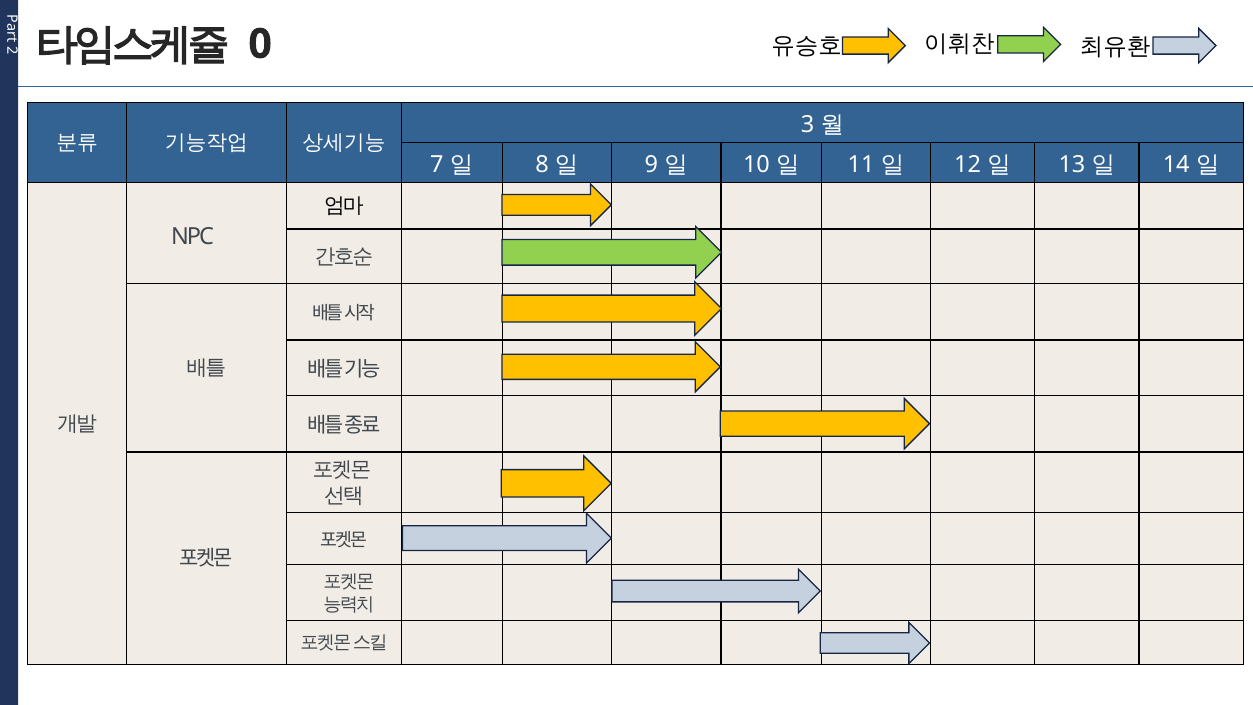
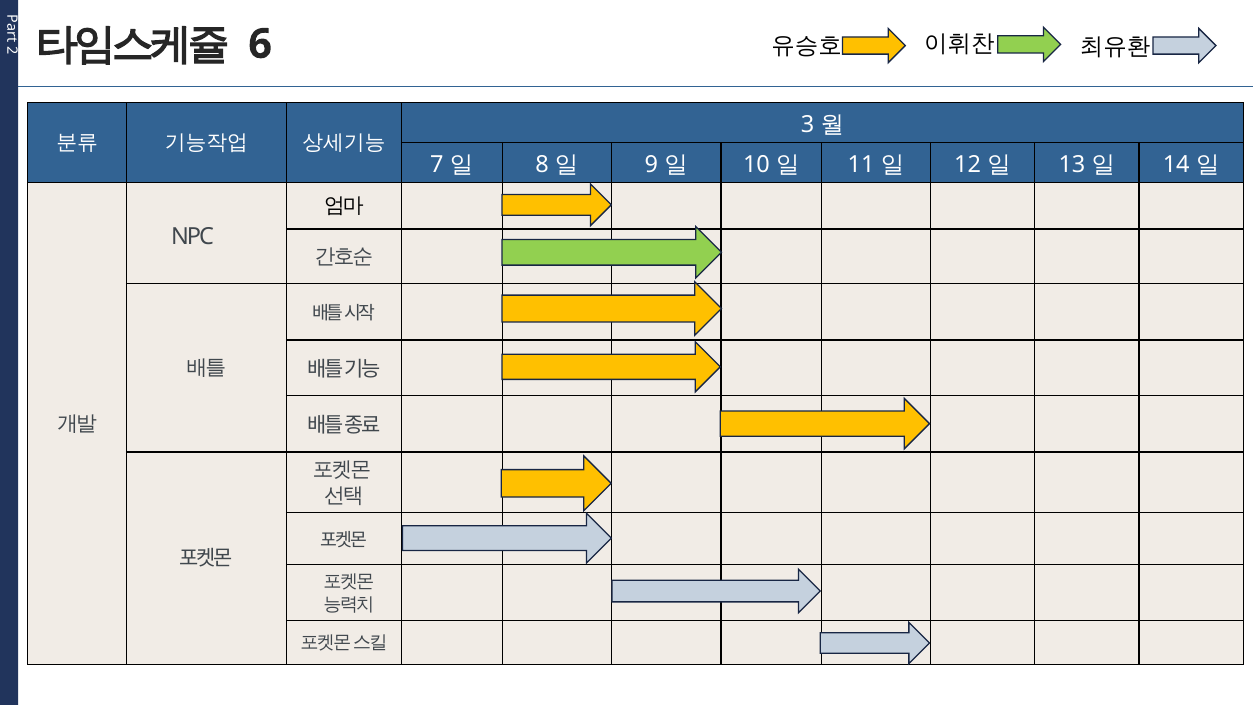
0: 0 -> 6 (260, 44)
